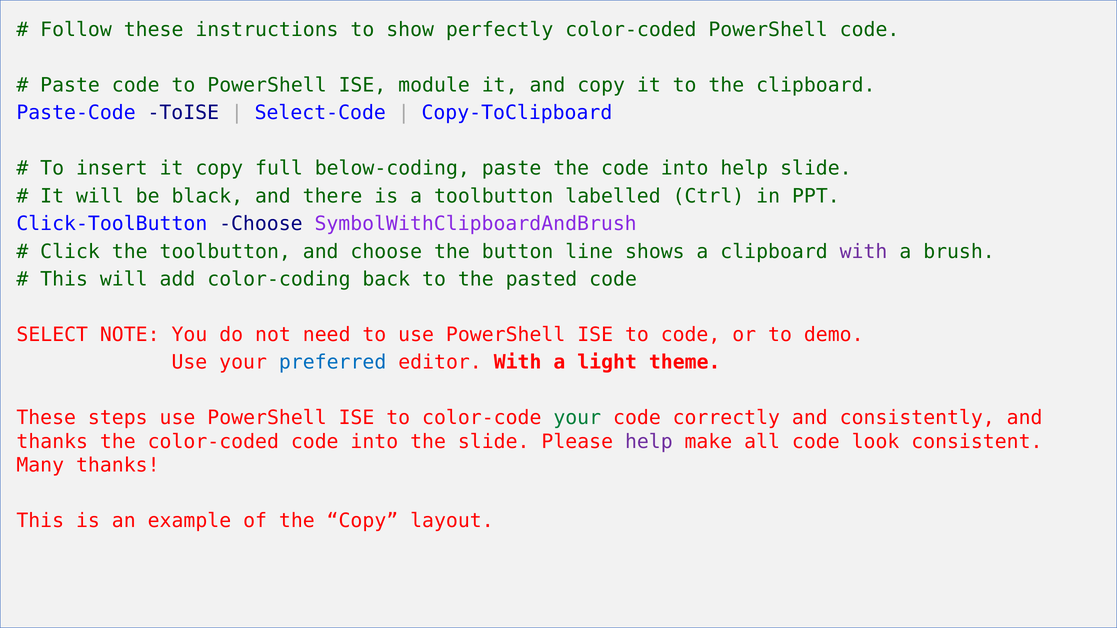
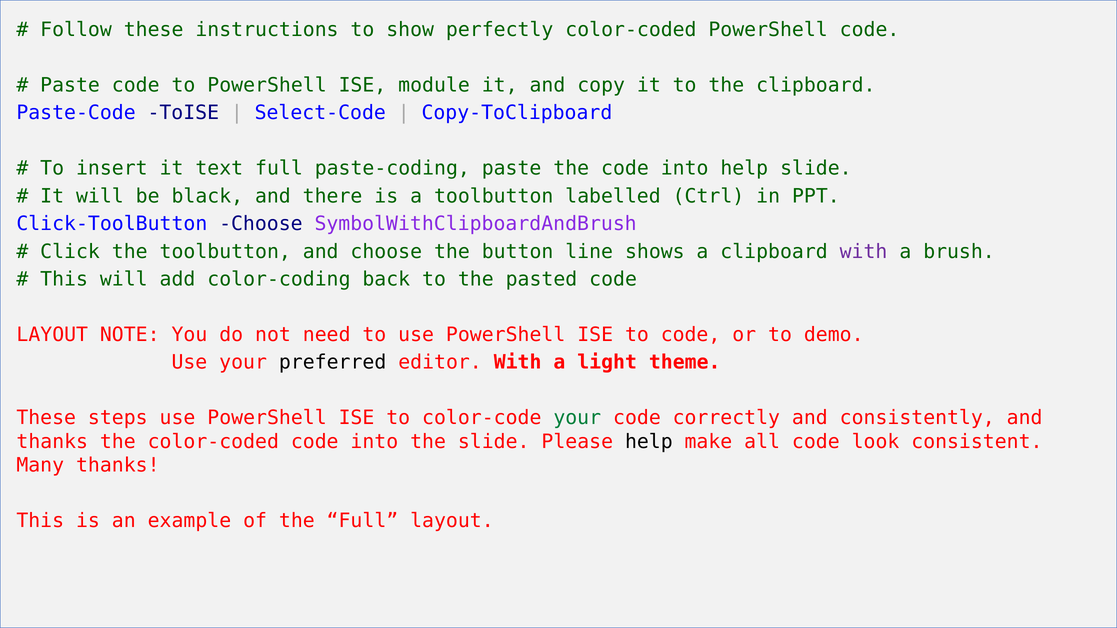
it copy: copy -> text (219, 168)
below-coding: below-coding -> paste-coding (392, 168)
SELECT: SELECT -> LAYOUT (52, 335)
preferred colour: blue -> black (333, 363)
help colour: purple -> black (649, 442)
the Copy: Copy -> Full (362, 521)
